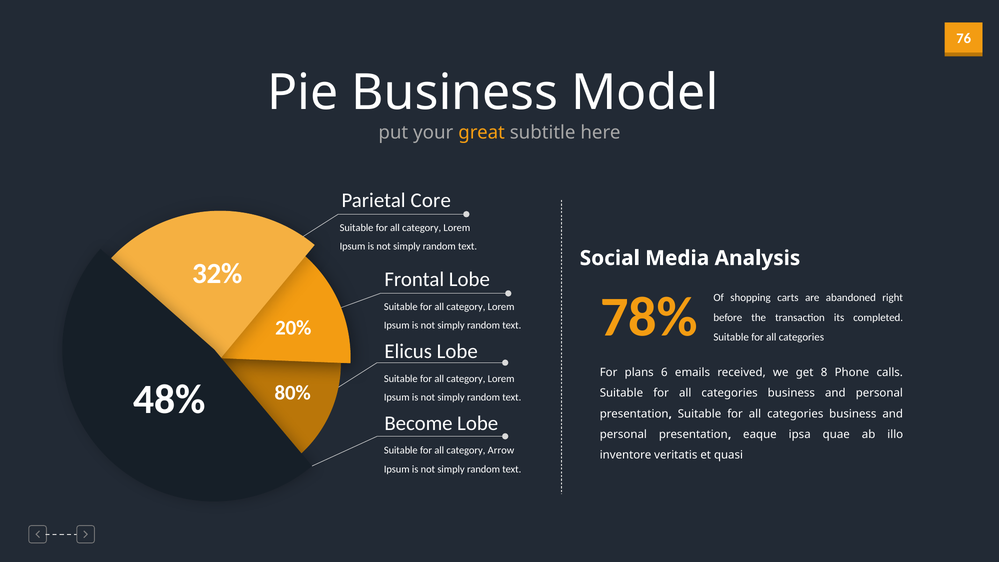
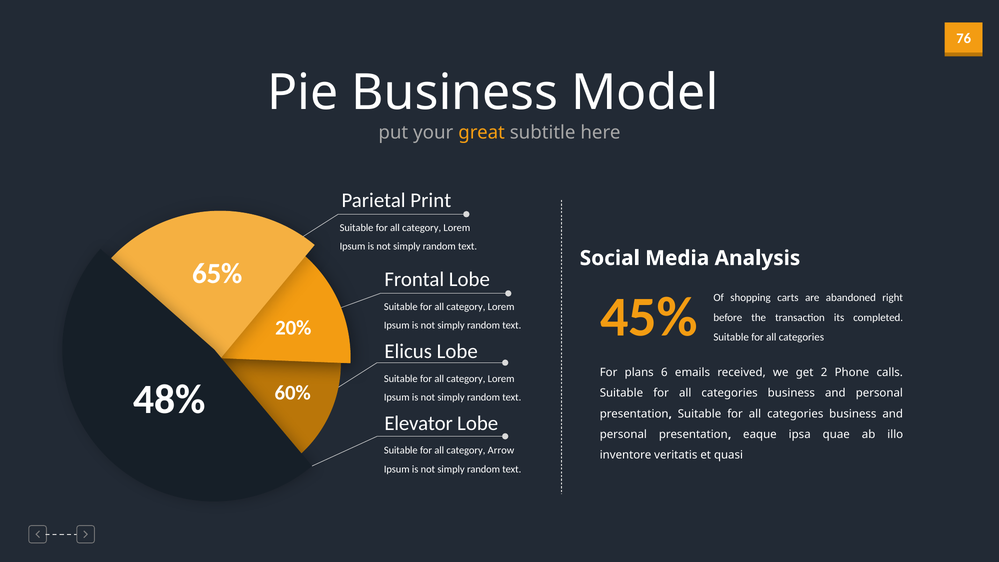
Core: Core -> Print (431, 200)
32%: 32% -> 65% (217, 274)
78%: 78% -> 45% (649, 317)
8: 8 -> 2 (824, 373)
80%: 80% -> 60% (293, 393)
Become: Become -> Elevator (419, 423)
